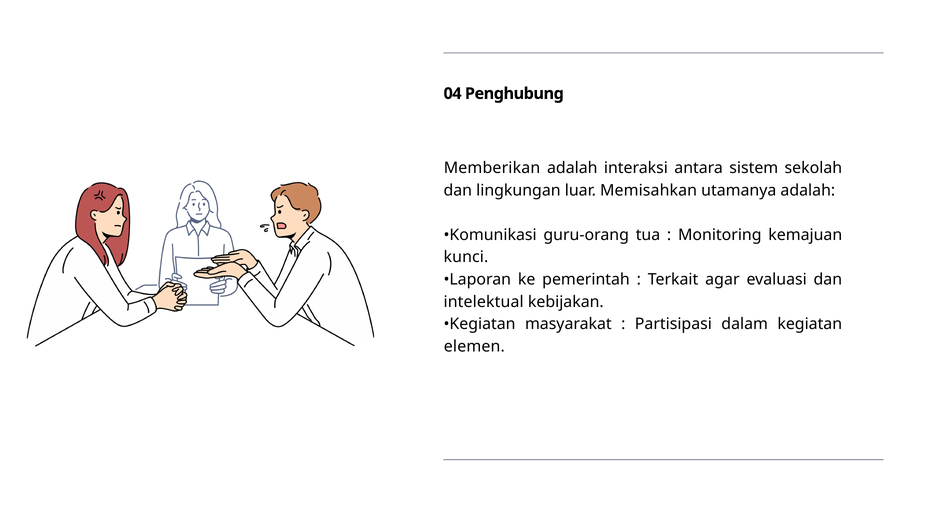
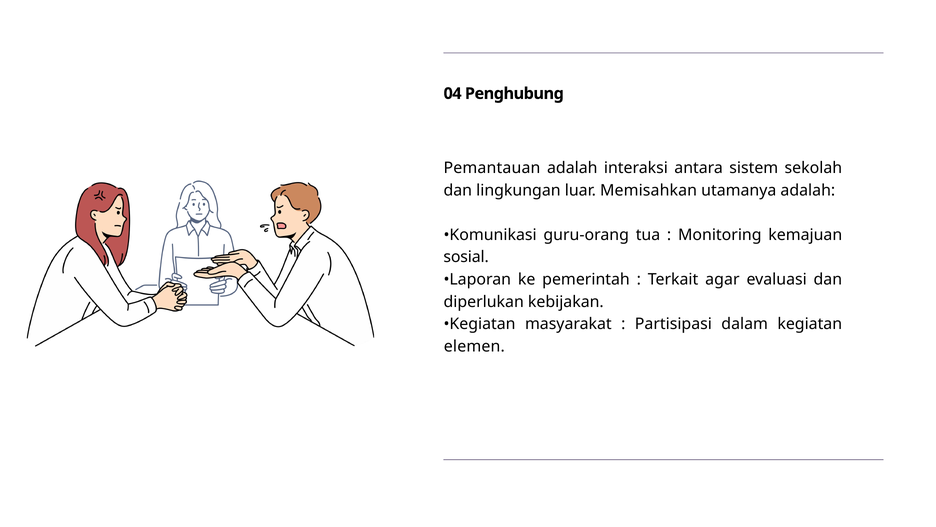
Memberikan: Memberikan -> Pemantauan (492, 168)
kunci: kunci -> sosial (466, 257)
intelektual: intelektual -> diperlukan (484, 302)
